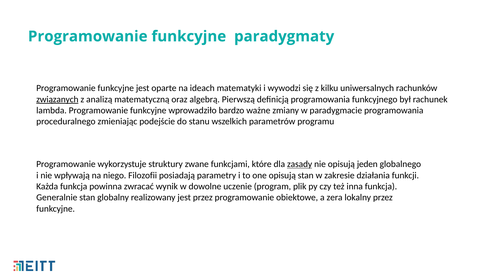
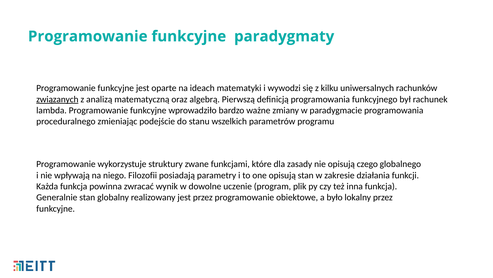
zasady underline: present -> none (300, 164)
jeden: jeden -> czego (367, 164)
zera: zera -> było (335, 197)
